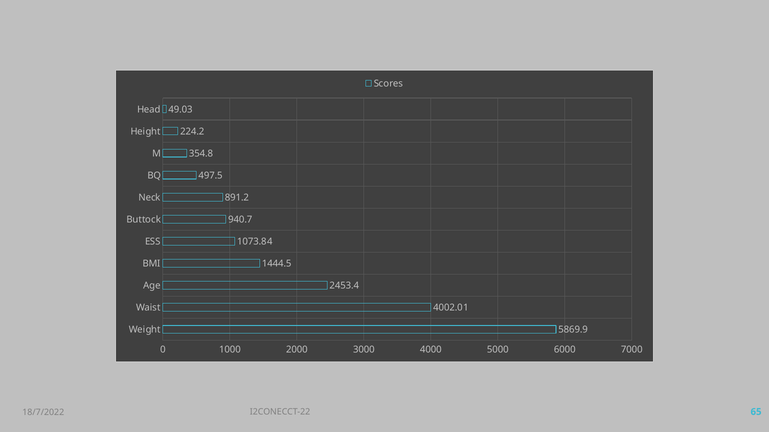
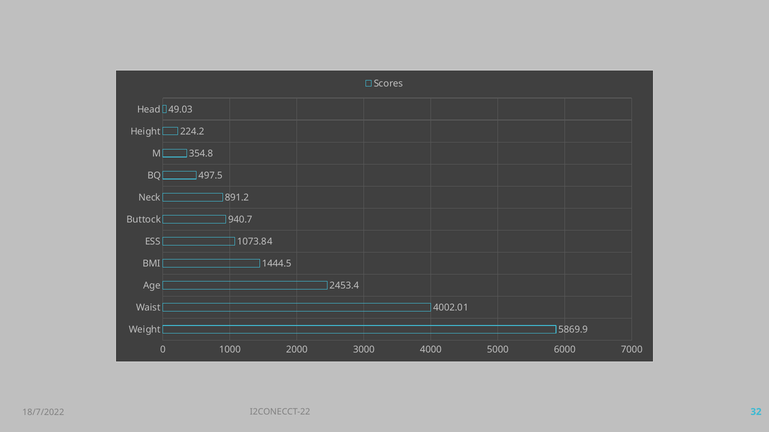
65: 65 -> 32 (756, 412)
